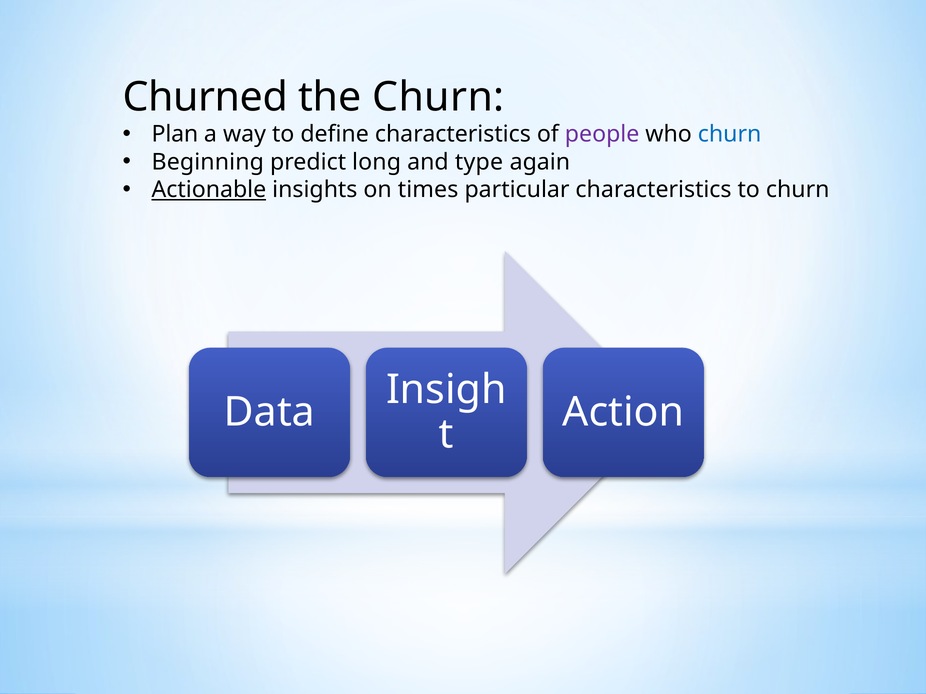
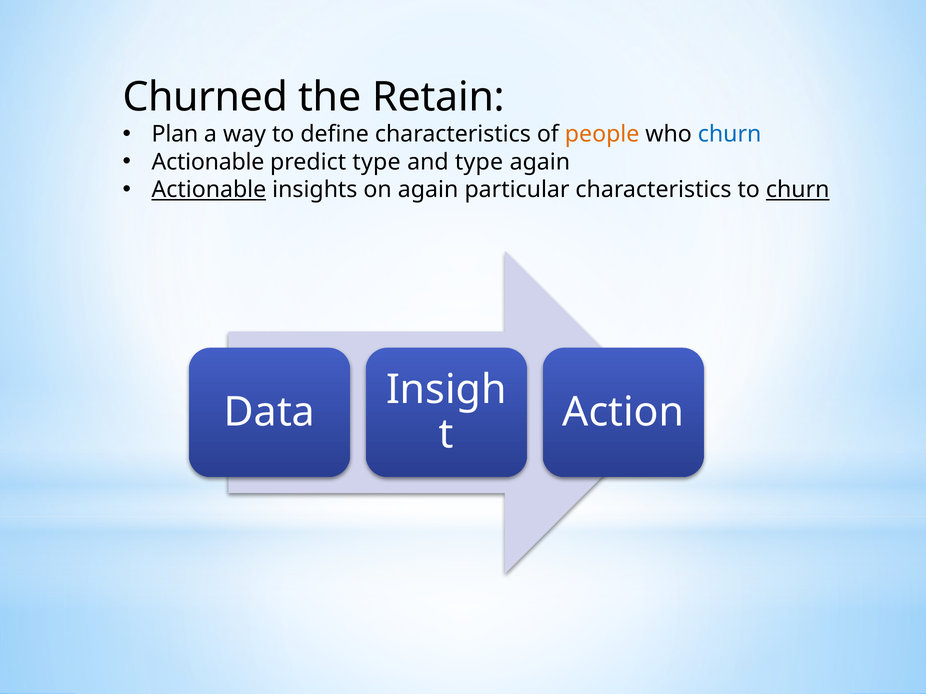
the Churn: Churn -> Retain (439, 97)
people colour: purple -> orange (602, 134)
Beginning: Beginning -> Actionable (208, 162)
predict long: long -> type (376, 162)
on times: times -> again (428, 190)
churn underline: none -> present (798, 190)
